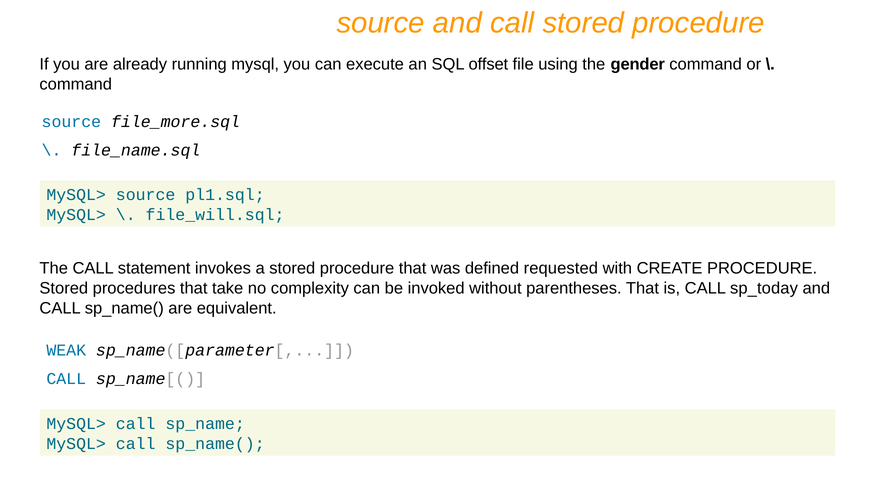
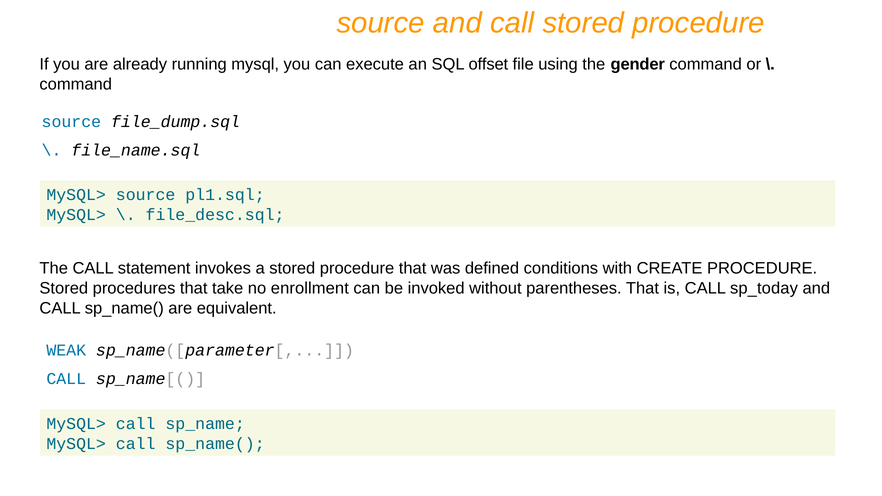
file_more.sql: file_more.sql -> file_dump.sql (176, 122)
file_will.sql: file_will.sql -> file_desc.sql (215, 215)
requested: requested -> conditions (561, 269)
complexity: complexity -> enrollment (310, 288)
